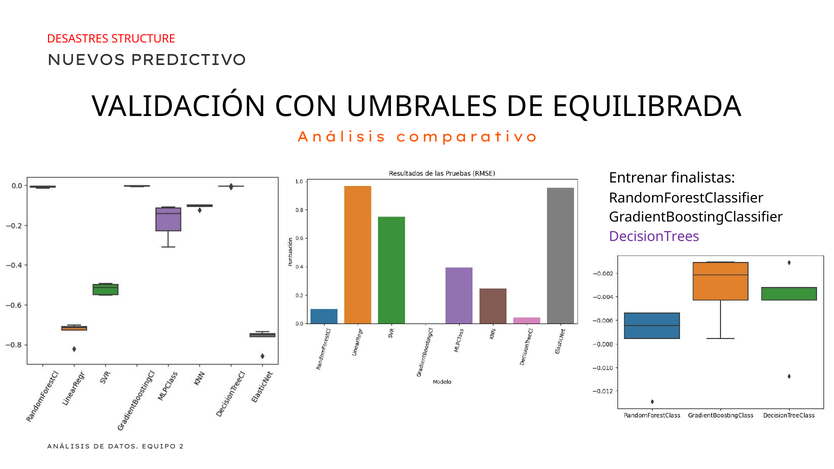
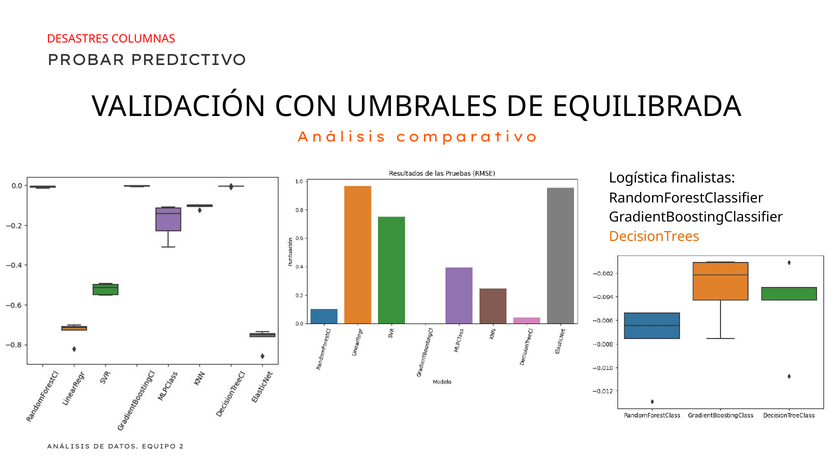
STRUCTURE: STRUCTURE -> COLUMNAS (143, 39)
NUEVOS: NUEVOS -> PROBAR (86, 60)
Entrenar: Entrenar -> Logística (638, 178)
DecisionTrees colour: purple -> orange (654, 237)
